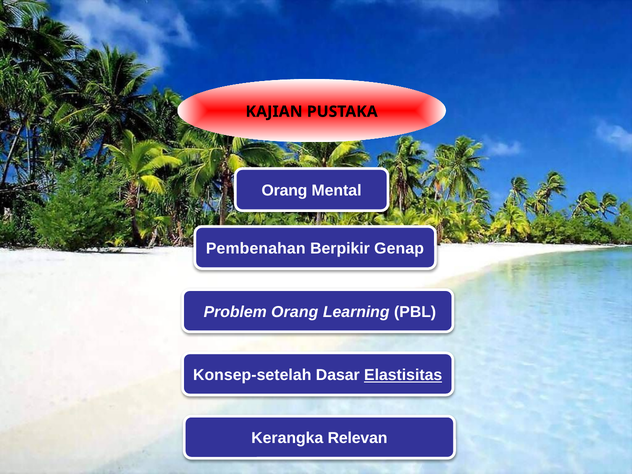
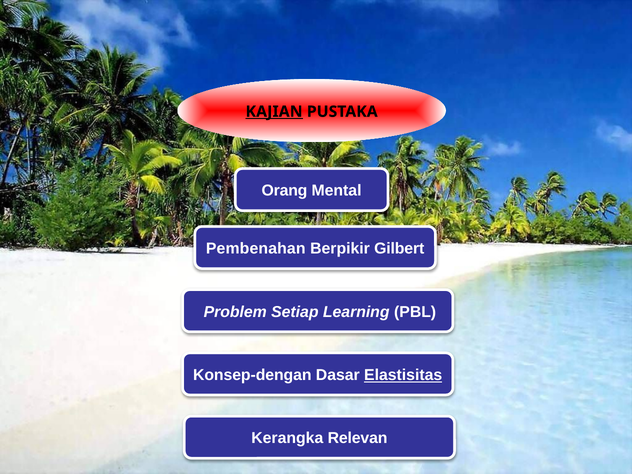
KAJIAN underline: none -> present (274, 112)
Genap: Genap -> Gilbert (399, 249)
Problem Orang: Orang -> Setiap (295, 312)
Konsep-setelah: Konsep-setelah -> Konsep-dengan (252, 375)
